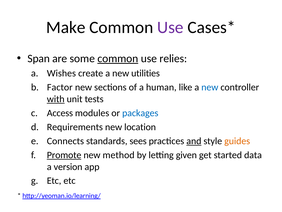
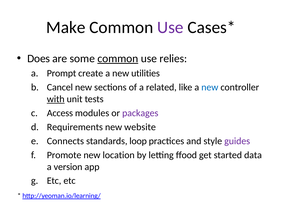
Span: Span -> Does (39, 58)
Wishes: Wishes -> Prompt (61, 73)
Factor: Factor -> Cancel (60, 87)
human: human -> related (161, 87)
packages colour: blue -> purple (140, 113)
location: location -> website (140, 127)
sees: sees -> loop (138, 141)
and underline: present -> none (194, 141)
guides colour: orange -> purple (237, 141)
Promote underline: present -> none (64, 155)
method: method -> location (119, 155)
given: given -> ffood (186, 155)
